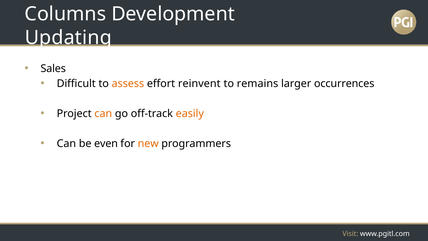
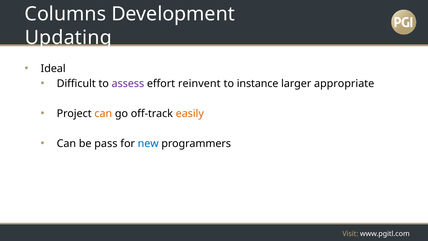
Sales: Sales -> Ideal (53, 68)
assess colour: orange -> purple (128, 83)
remains: remains -> instance (258, 83)
occurrences: occurrences -> appropriate (344, 83)
even: even -> pass (106, 143)
new colour: orange -> blue (148, 143)
